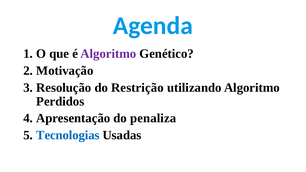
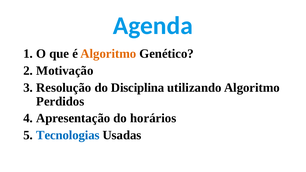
Algoritmo colour: purple -> orange (108, 54)
Restrição: Restrição -> Disciplina (138, 88)
penaliza: penaliza -> horários (153, 118)
